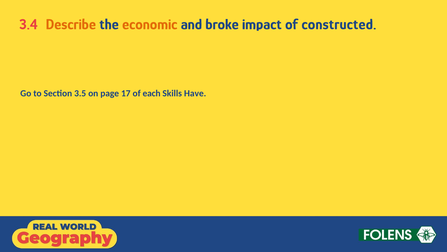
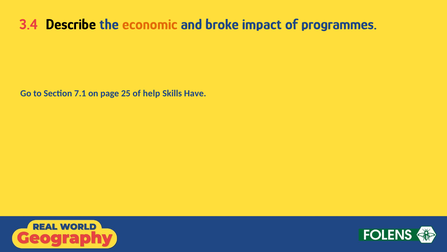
Describe colour: orange -> black (71, 24)
constructed: constructed -> programmes (339, 24)
3.5: 3.5 -> 7.1 (80, 93)
17: 17 -> 25 (126, 93)
each: each -> help (152, 93)
